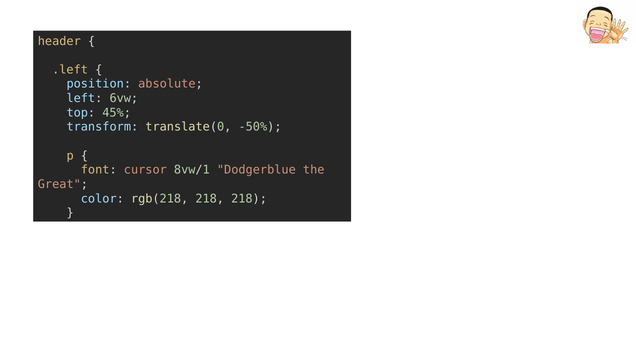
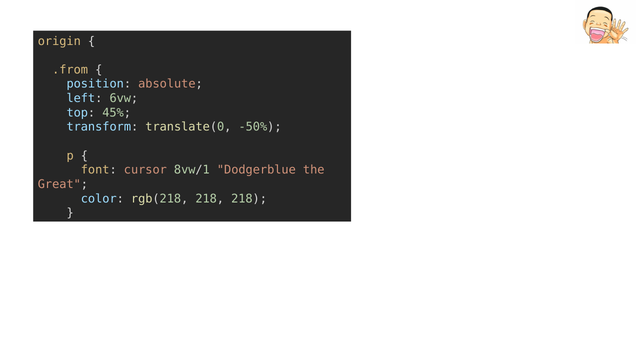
header: header -> origin (59, 41)
.left: .left -> .from (70, 70)
